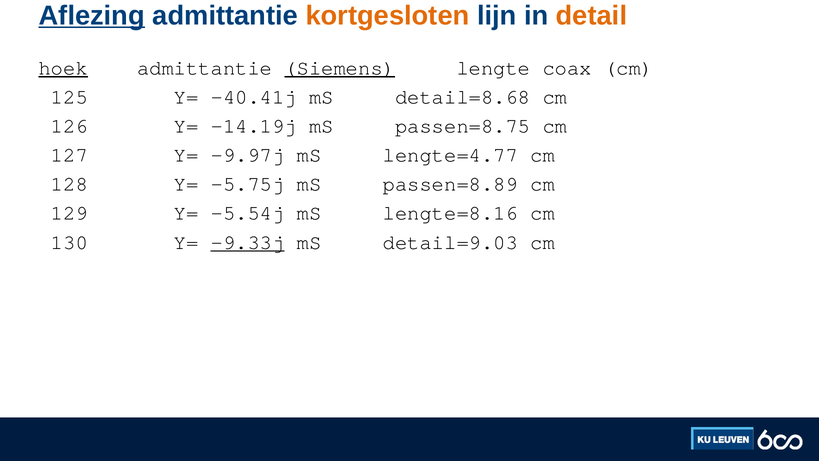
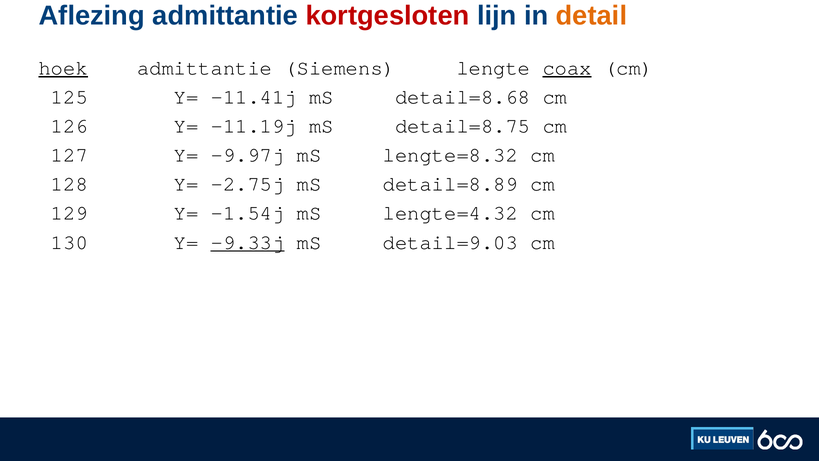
Aflezing underline: present -> none (92, 16)
kortgesloten colour: orange -> red (387, 16)
Siemens underline: present -> none (340, 68)
coax underline: none -> present (567, 68)
-40.41j: -40.41j -> -11.41j (254, 97)
-14.19j: -14.19j -> -11.19j (254, 126)
passen=8.75: passen=8.75 -> detail=8.75 (463, 126)
lengte=4.77: lengte=4.77 -> lengte=8.32 (450, 155)
-5.75j: -5.75j -> -2.75j (248, 184)
passen=8.89: passen=8.89 -> detail=8.89 (450, 184)
-5.54j: -5.54j -> -1.54j (248, 213)
lengte=8.16: lengte=8.16 -> lengte=4.32 (450, 213)
